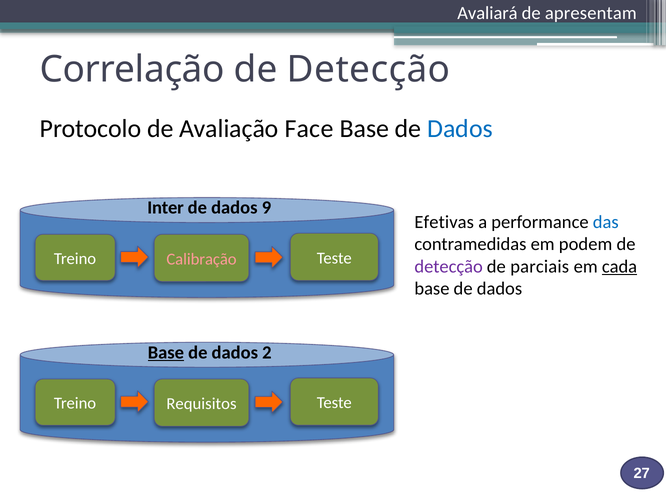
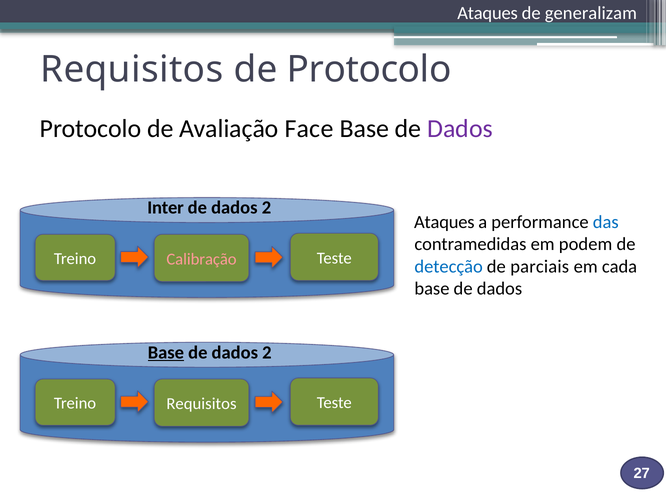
Avaliará: Avaliará -> Ataques (488, 13)
apresentam: apresentam -> generalizam (591, 13)
Correlação: Correlação -> Requisitos (132, 69)
Detecção: Detecção -> Protocolo (369, 69)
Dados colour: blue -> purple (460, 129)
9: 9 -> 2 (266, 208)
Efetivas: Efetivas -> Ataques (444, 222)
detecção colour: purple -> blue (449, 266)
cada underline: present -> none (619, 266)
